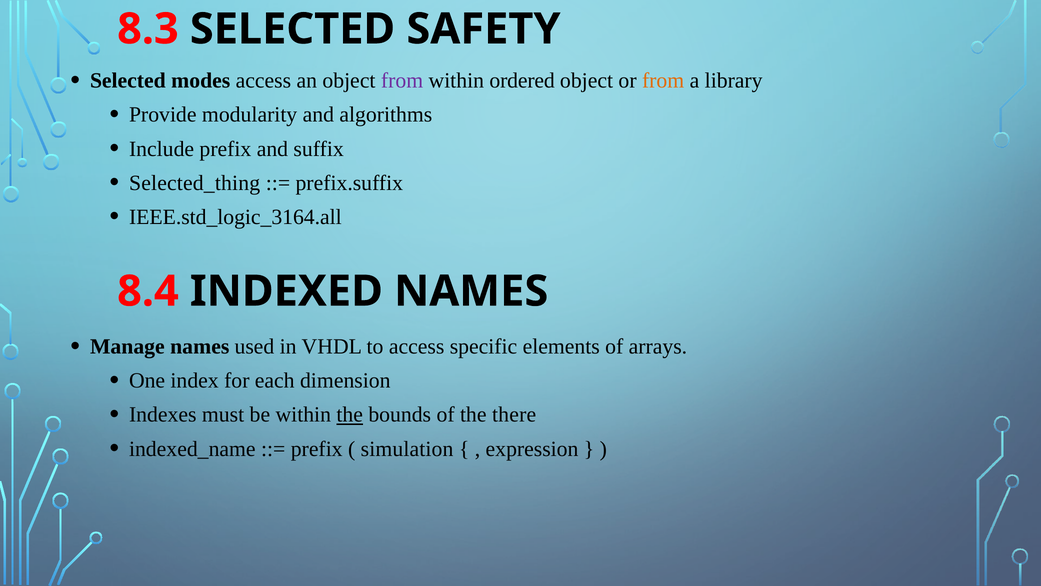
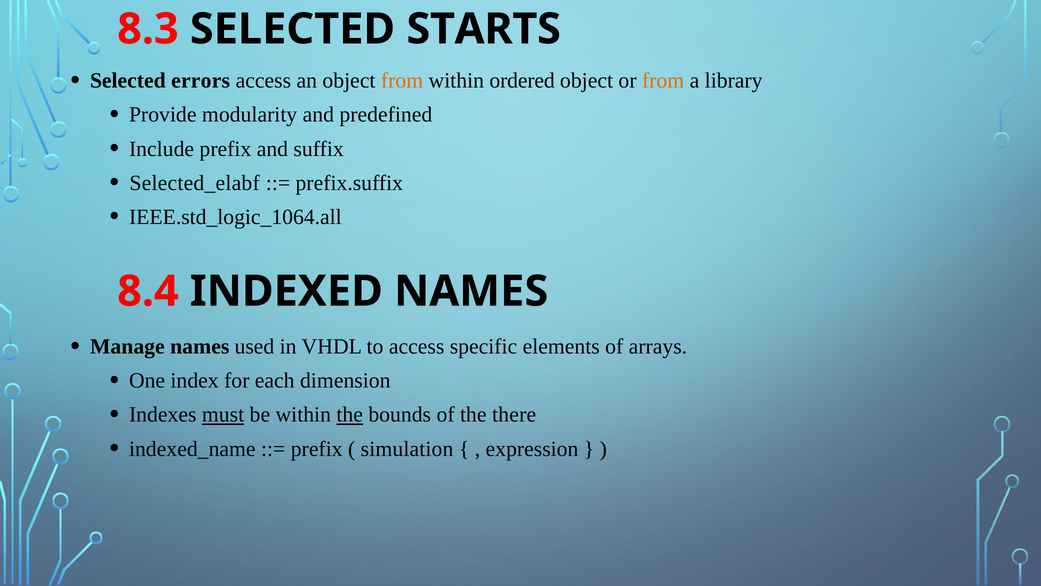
SAFETY: SAFETY -> STARTS (484, 29)
modes: modes -> errors (201, 81)
from colour: purple -> orange (402, 81)
algorithms: algorithms -> predefined (386, 115)
Selected_thing: Selected_thing -> Selected_elabf (195, 183)
IEEE.std_logic_3164.all: IEEE.std_logic_3164.all -> IEEE.std_logic_1064.all (235, 217)
must underline: none -> present (223, 415)
